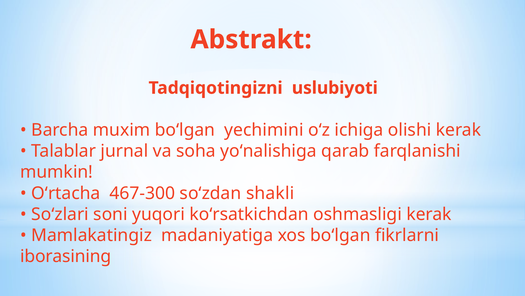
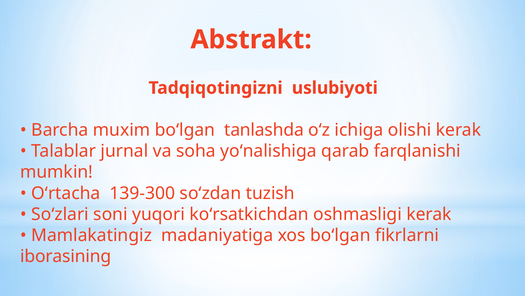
yechimini: yechimini -> tanlashda (264, 130)
467-300: 467-300 -> 139-300 (142, 193)
shakli: shakli -> tuzish (270, 193)
